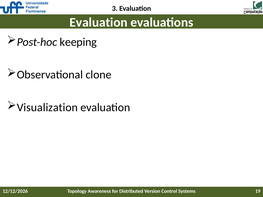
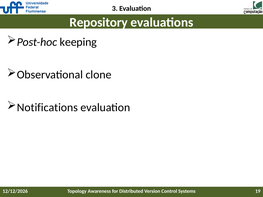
Evaluation: Evaluation -> Repository (99, 22)
Visualization: Visualization -> Notifications (47, 108)
